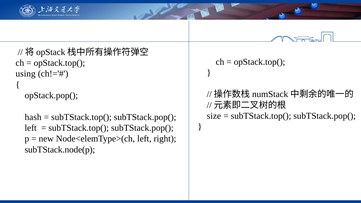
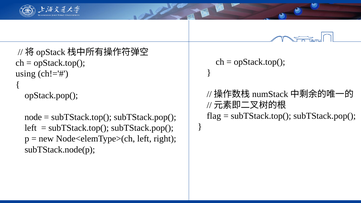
size: size -> flag (214, 116)
hash: hash -> node (33, 117)
